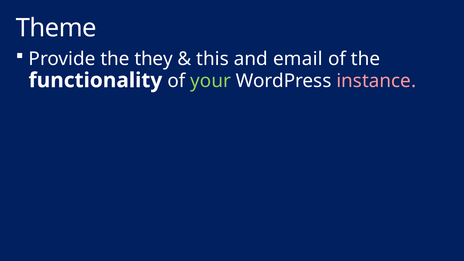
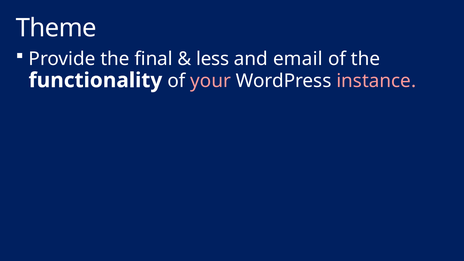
they: they -> final (154, 59)
this: this -> less (213, 59)
your colour: light green -> pink (211, 81)
